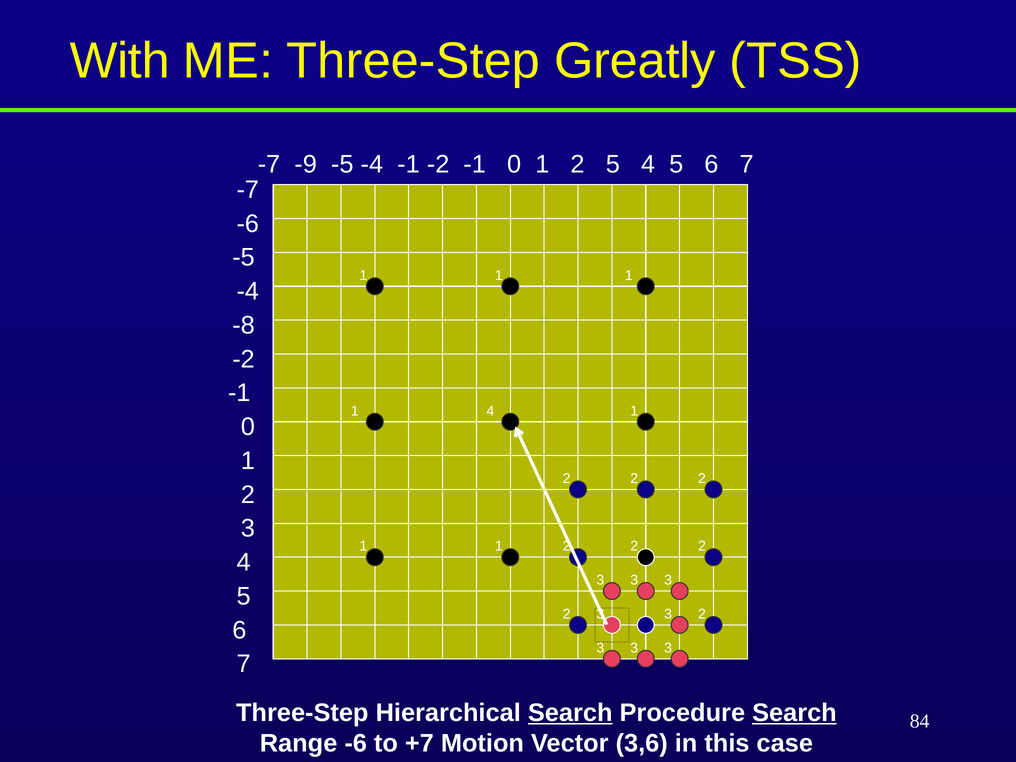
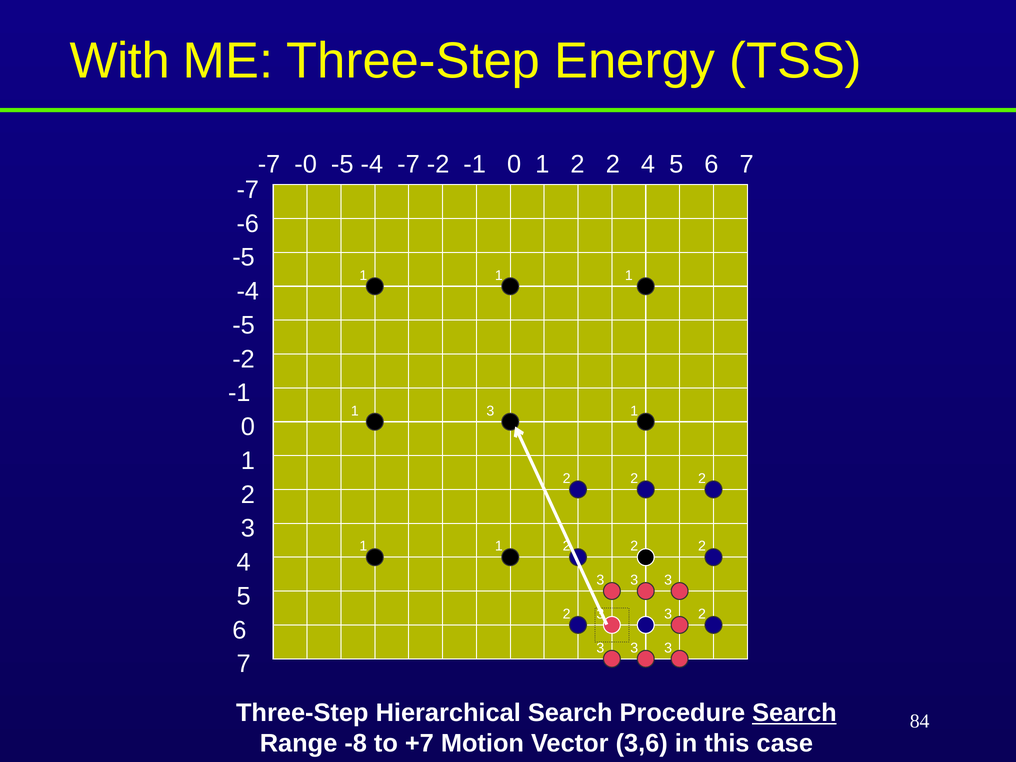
Greatly: Greatly -> Energy (635, 61)
-9: -9 -> -0 (306, 164)
-4 -1: -1 -> -7 (409, 164)
0 1 2 5: 5 -> 2 (613, 164)
-8: -8 -> -5 (244, 325)
1 4: 4 -> 3 (490, 411)
Search underline: present -> none (570, 713)
Range -6: -6 -> -8 (356, 743)
